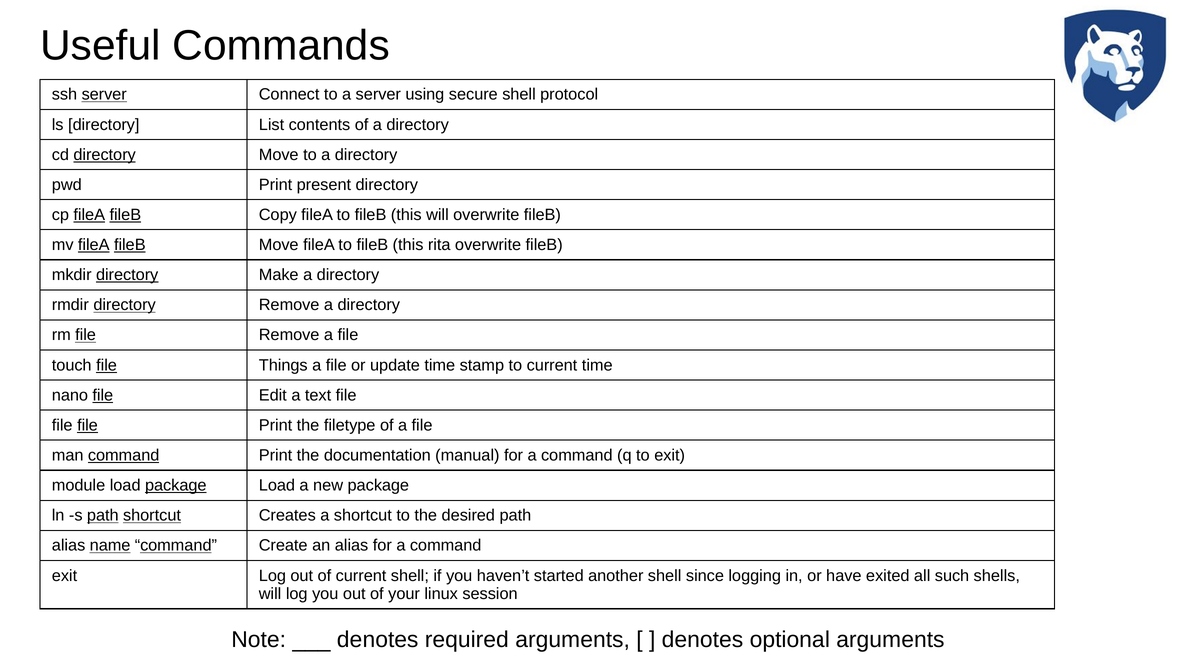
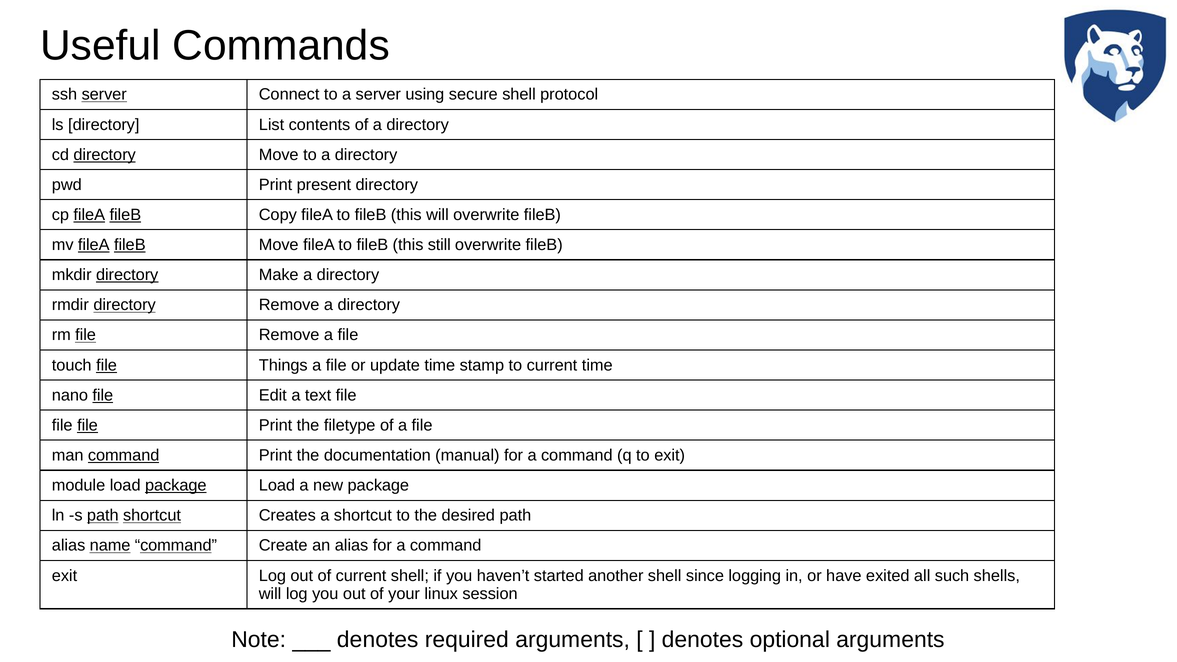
rita: rita -> still (439, 245)
